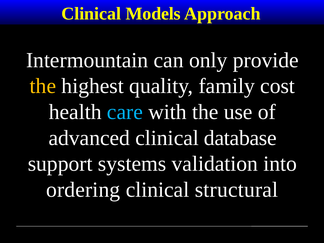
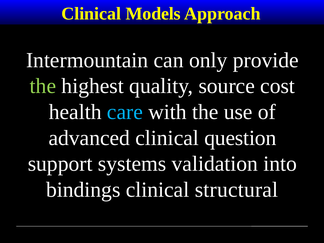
the colour: yellow -> light green (43, 86)
family: family -> source (227, 86)
database: database -> question (240, 138)
ordering: ordering -> bindings (83, 190)
